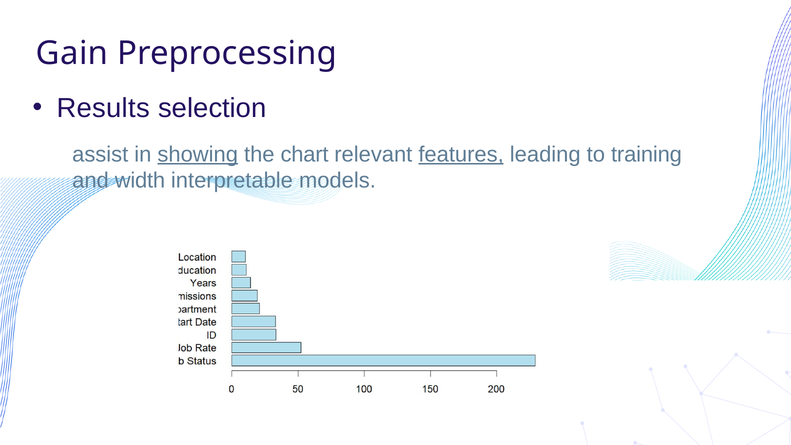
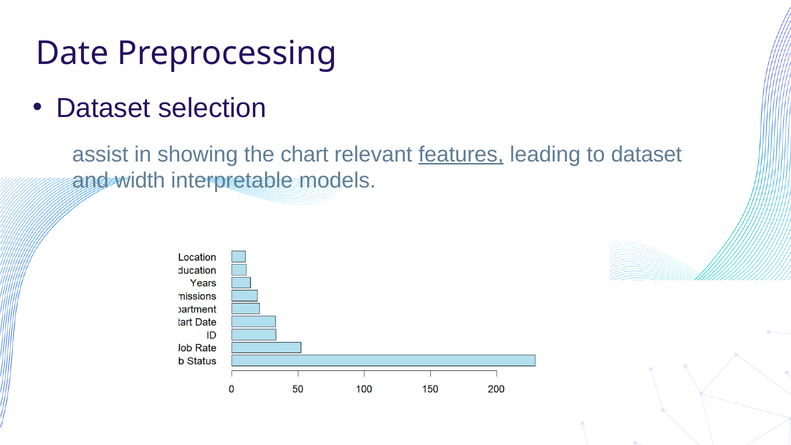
Gain: Gain -> Date (72, 53)
Results: Results -> Dataset (103, 108)
showing underline: present -> none (198, 154)
to training: training -> dataset (647, 154)
